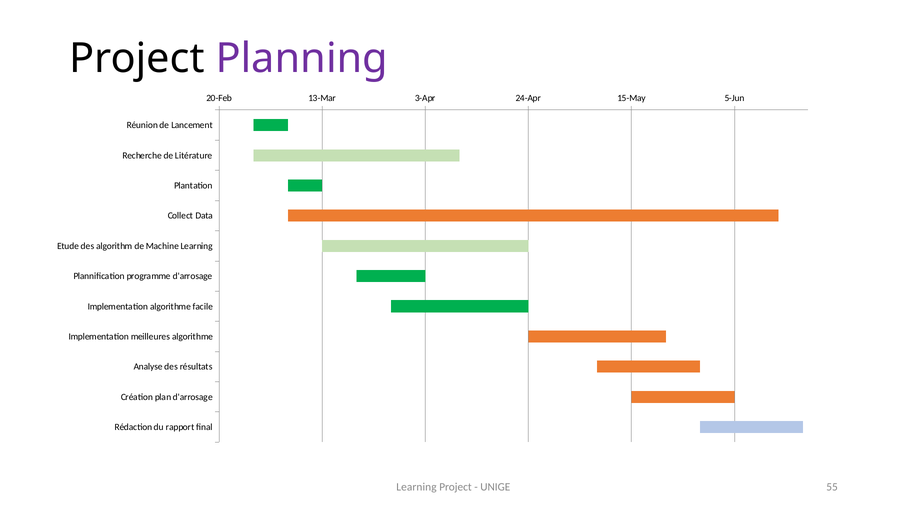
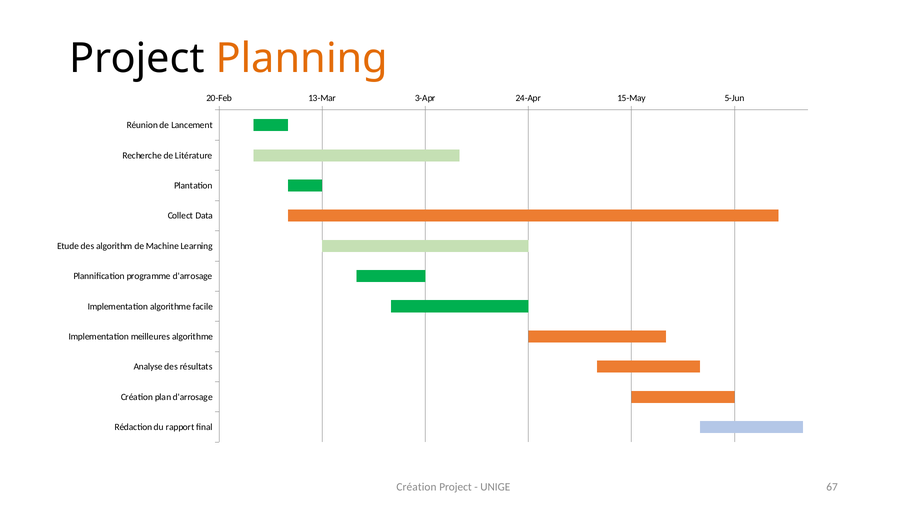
Planning colour: purple -> orange (302, 59)
Learning: Learning -> Création (416, 487)
55: 55 -> 67 (832, 487)
